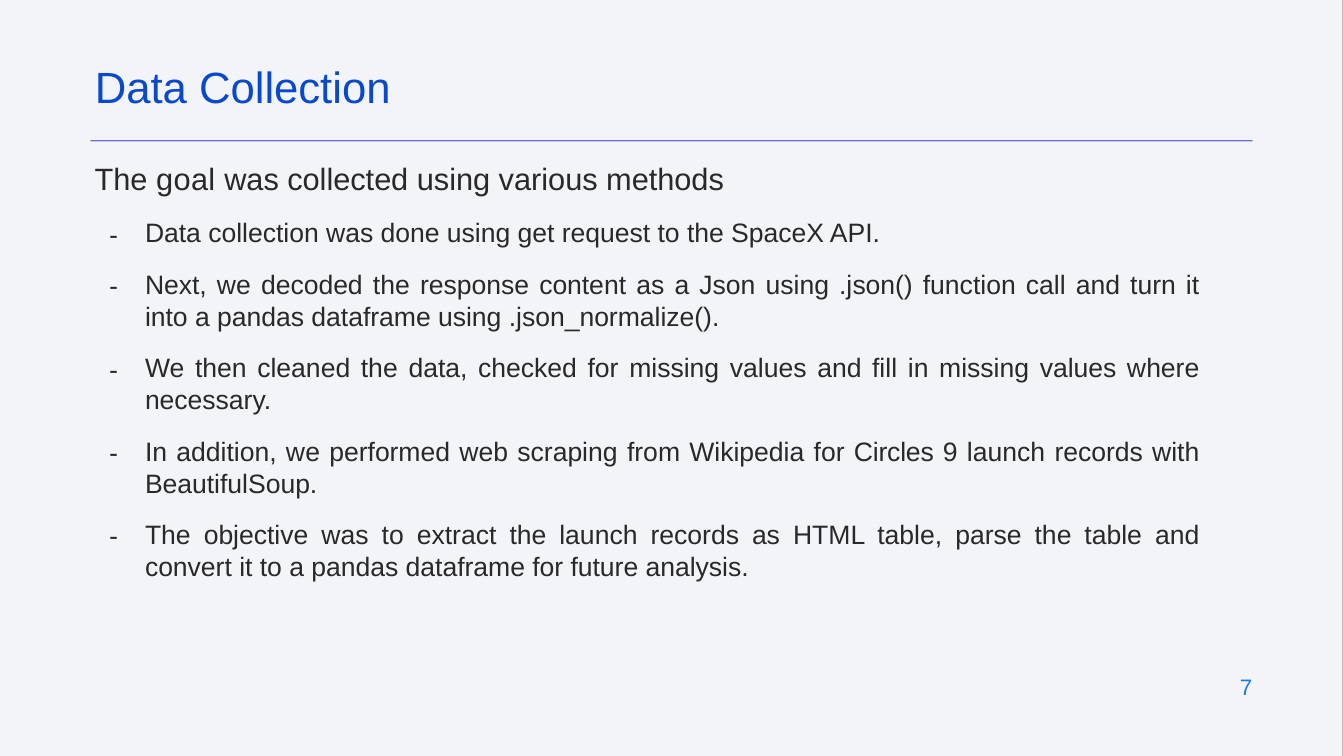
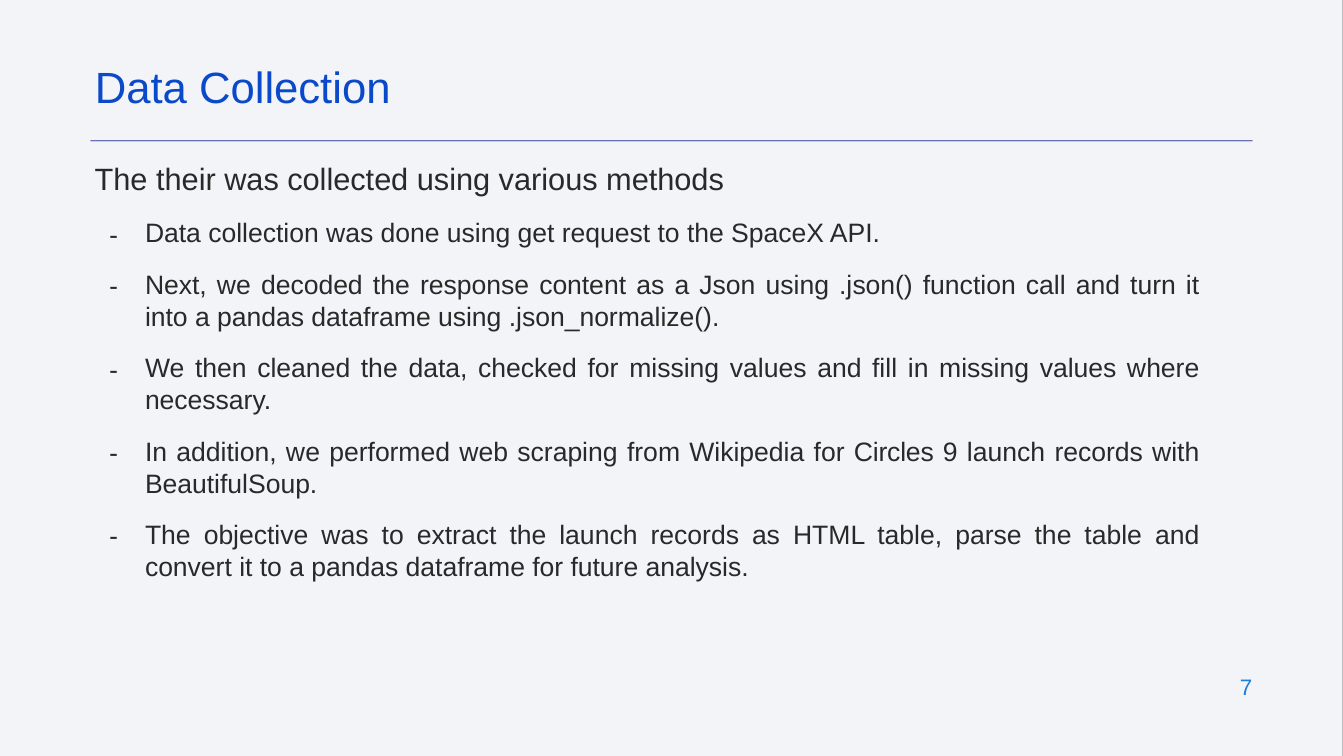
goal: goal -> their (186, 180)
